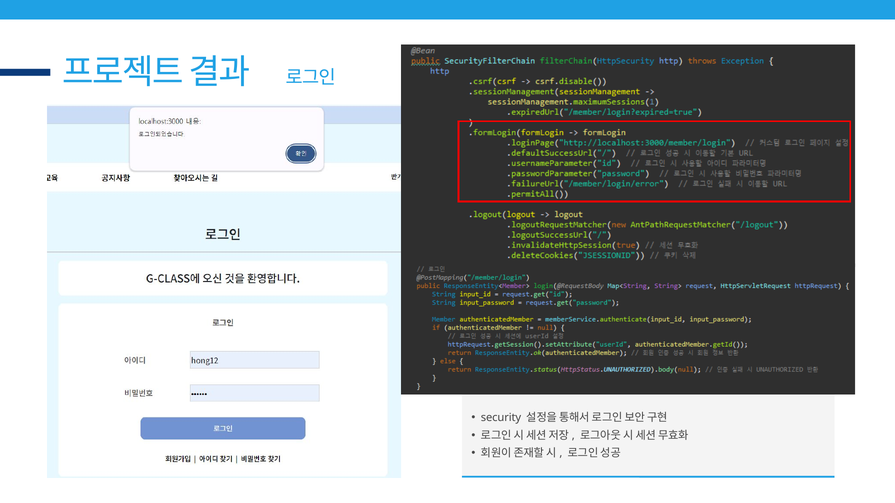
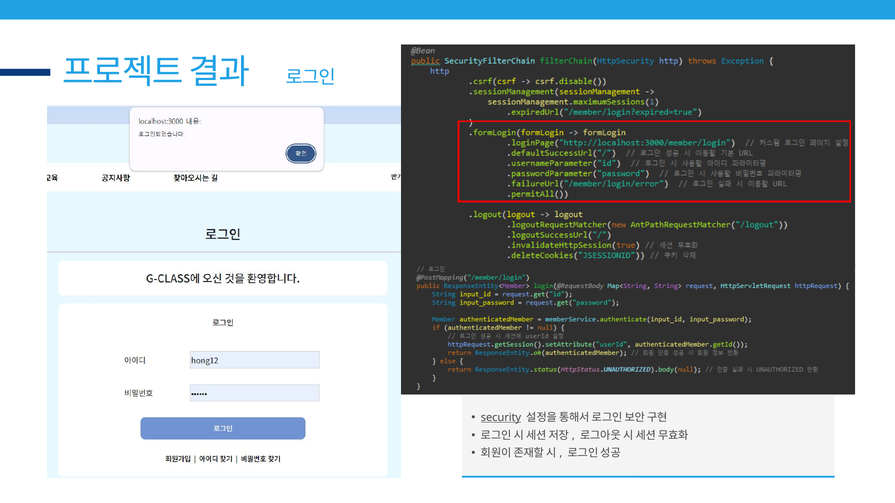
security underline: none -> present (501, 418)
